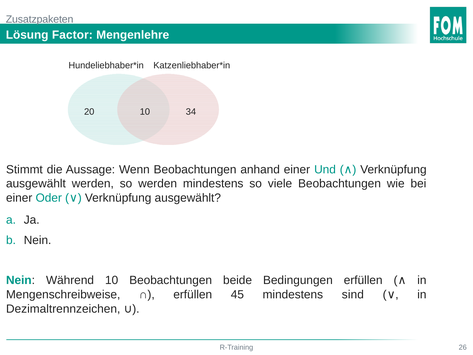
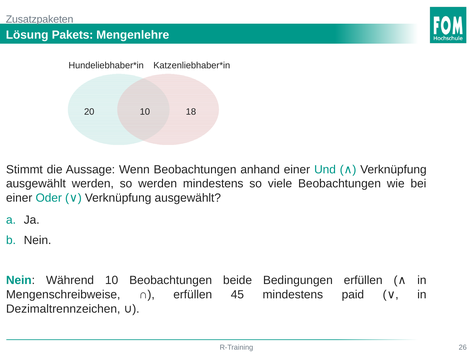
Factor: Factor -> Pakets (72, 35)
34: 34 -> 18 (191, 112)
sind: sind -> paid (353, 294)
